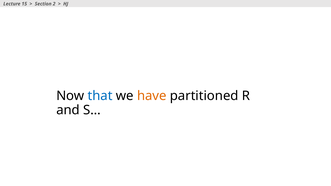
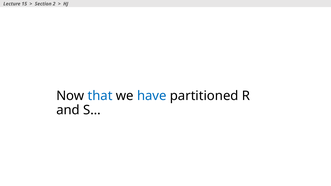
have colour: orange -> blue (152, 96)
